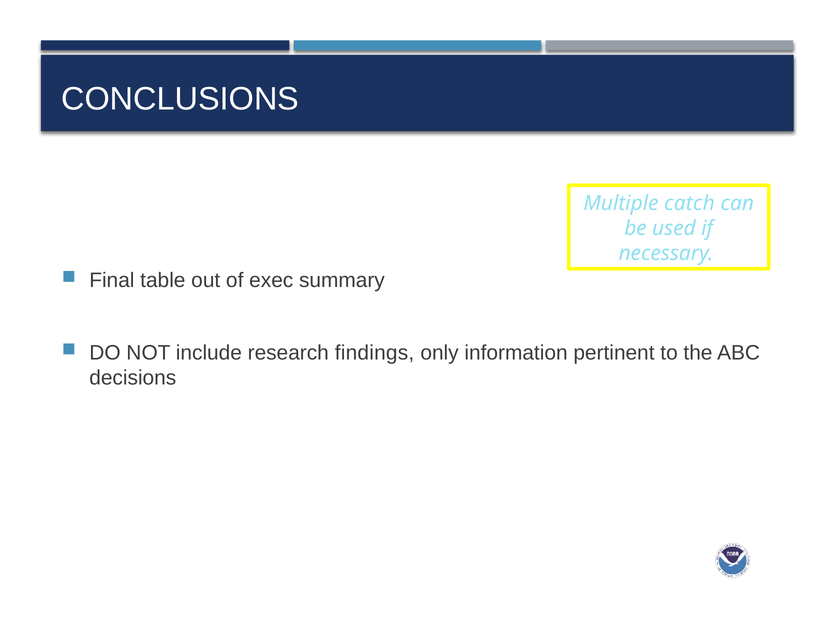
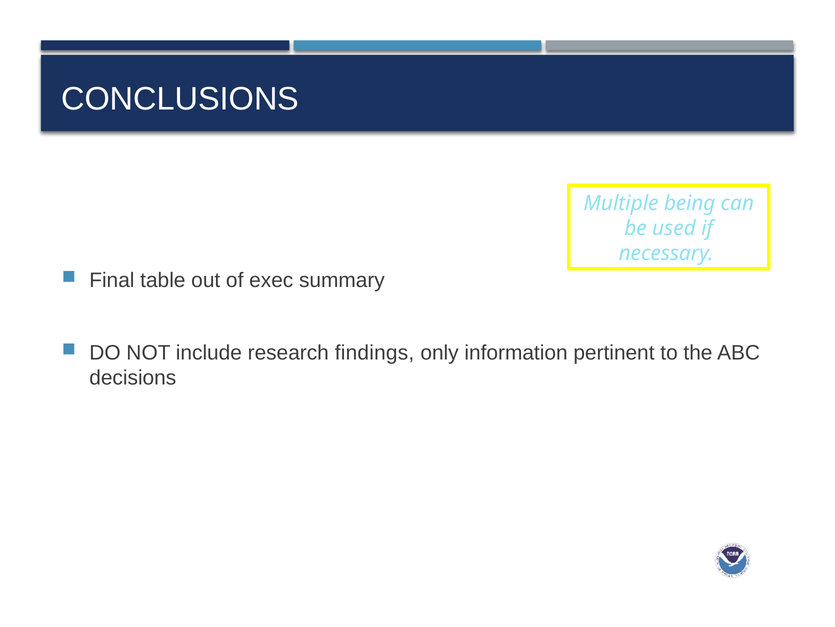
catch: catch -> being (690, 203)
